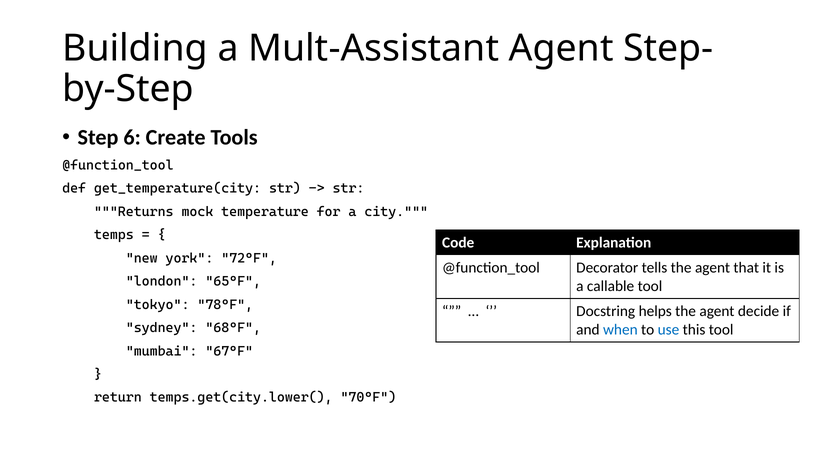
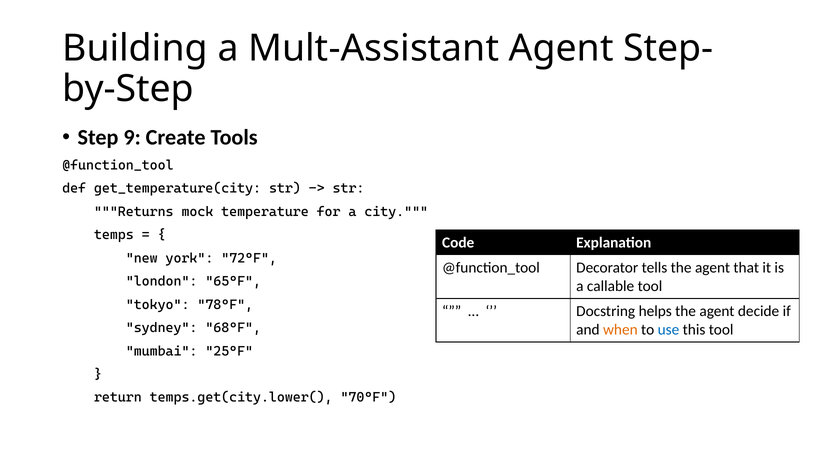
6: 6 -> 9 (132, 137)
when colour: blue -> orange (620, 329)
67°F: 67°F -> 25°F (229, 351)
